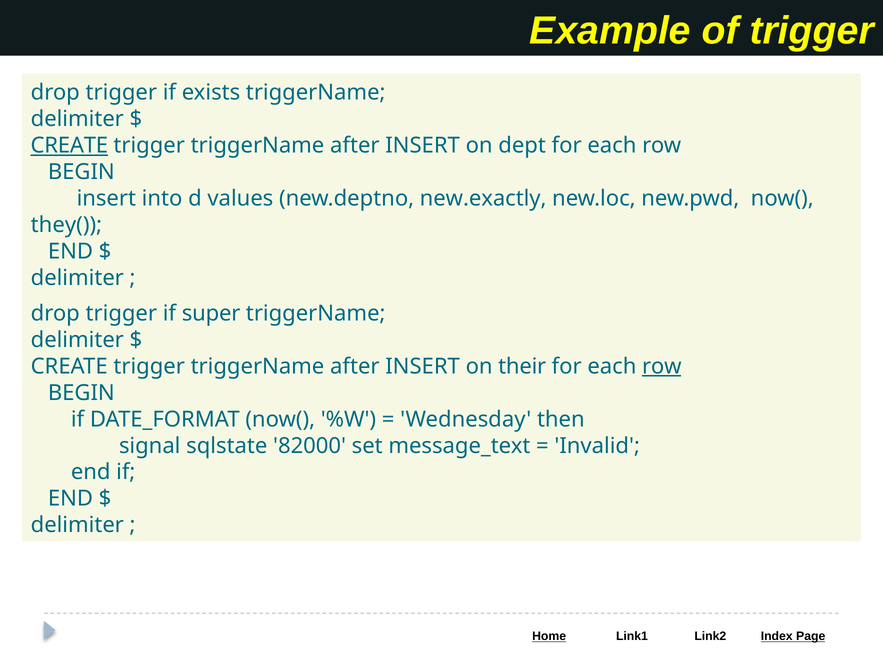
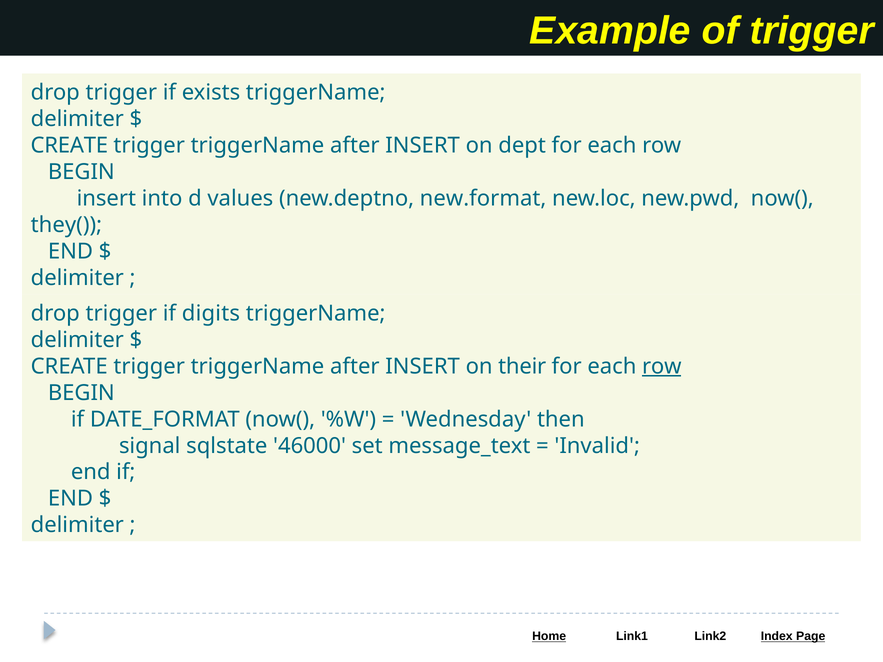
CREATE underline: present -> none (69, 146)
new.exactly: new.exactly -> new.format (483, 199)
super: super -> digits (211, 313)
82000: 82000 -> 46000 (310, 446)
